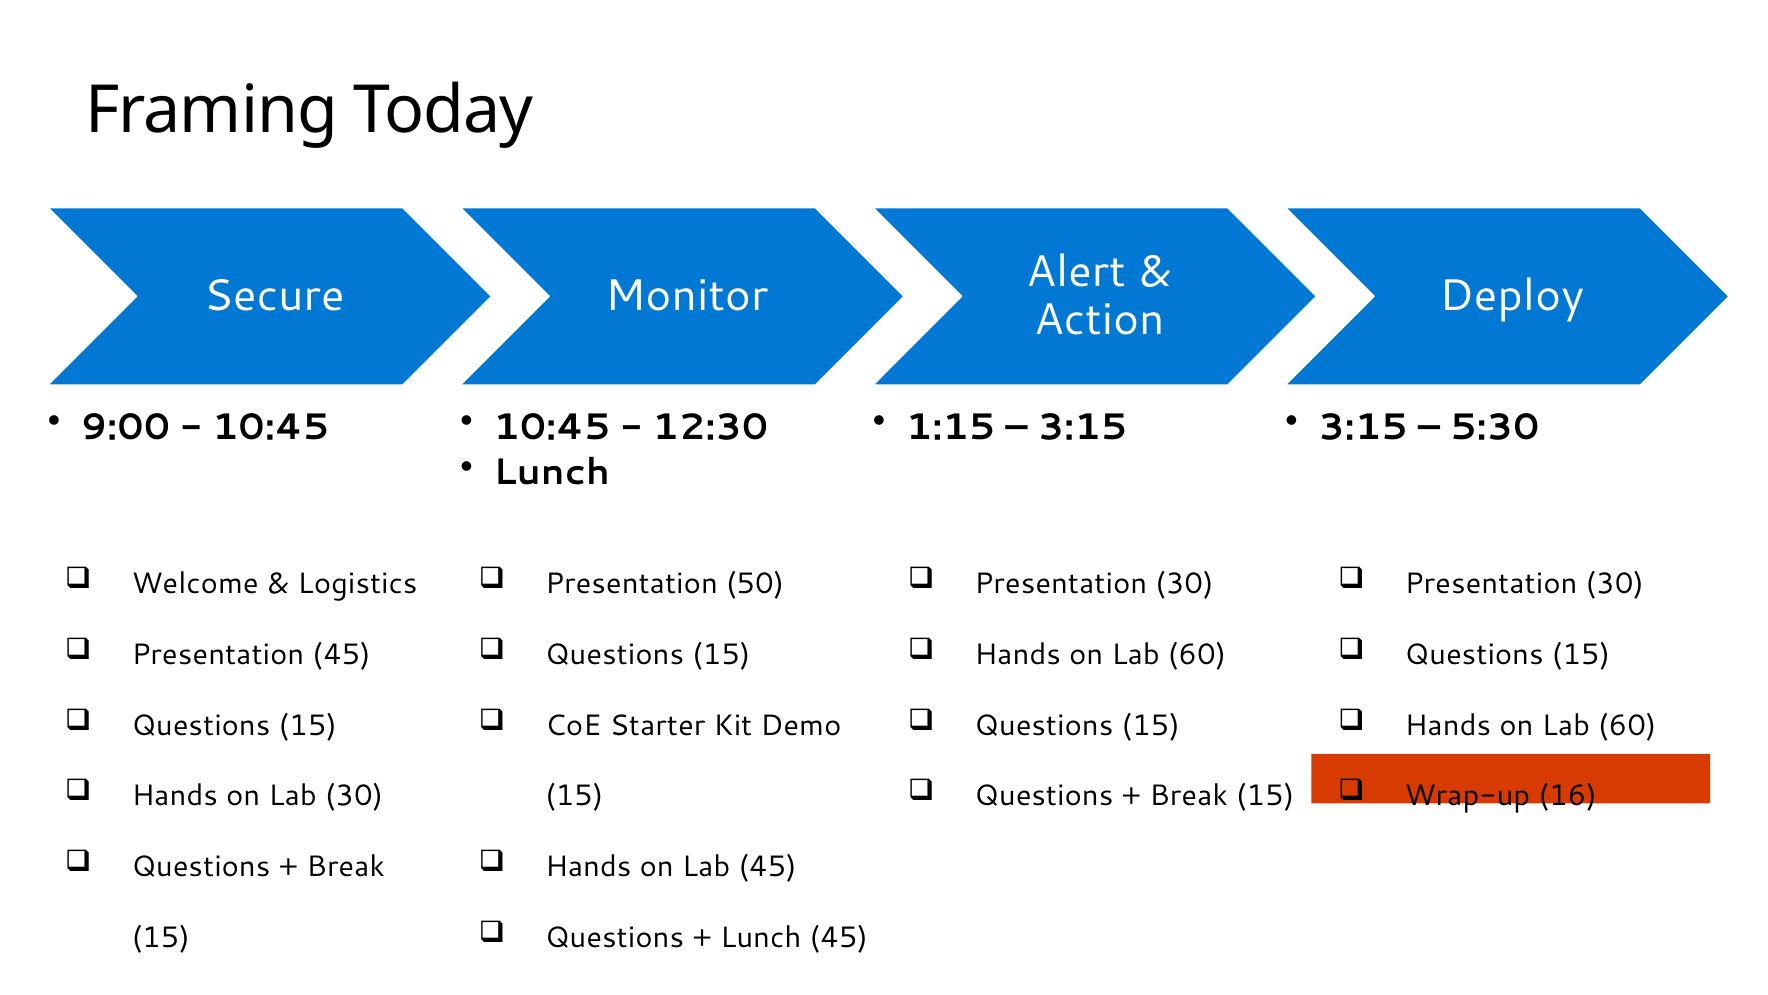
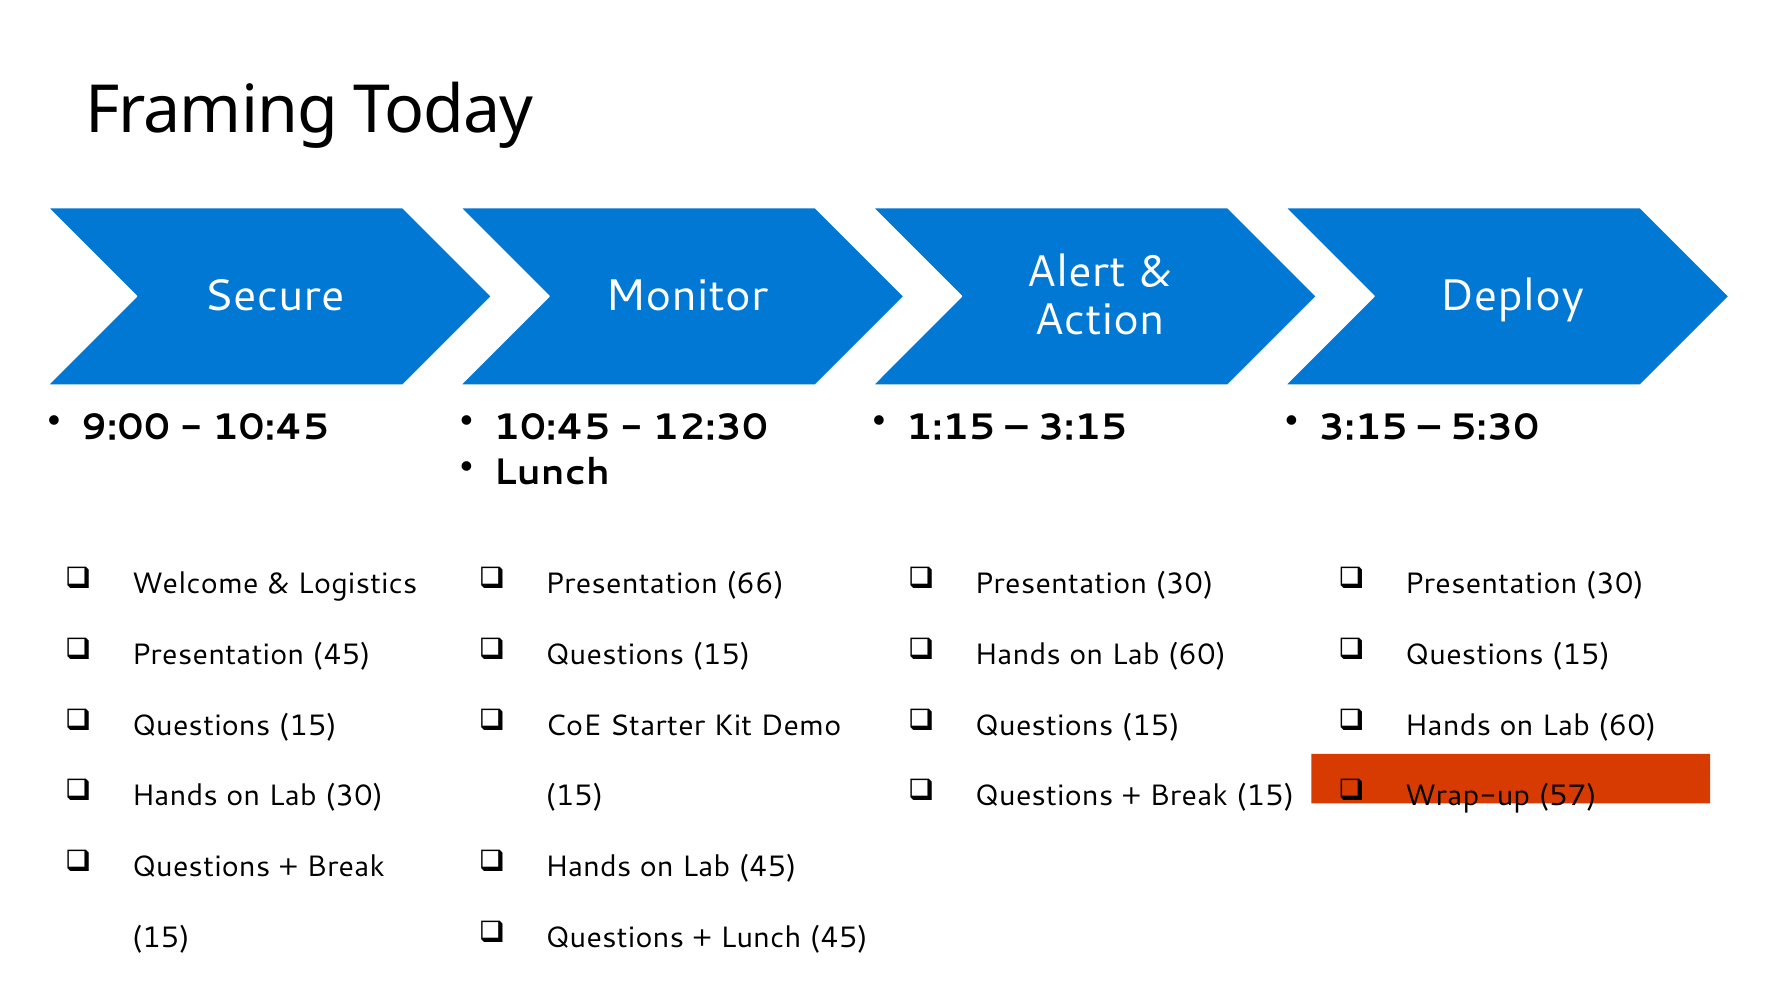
50: 50 -> 66 (755, 584)
16: 16 -> 57 (1568, 796)
